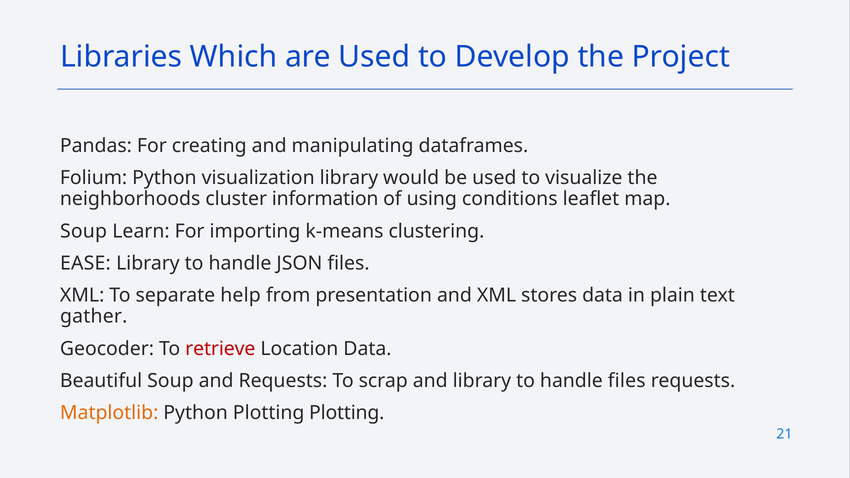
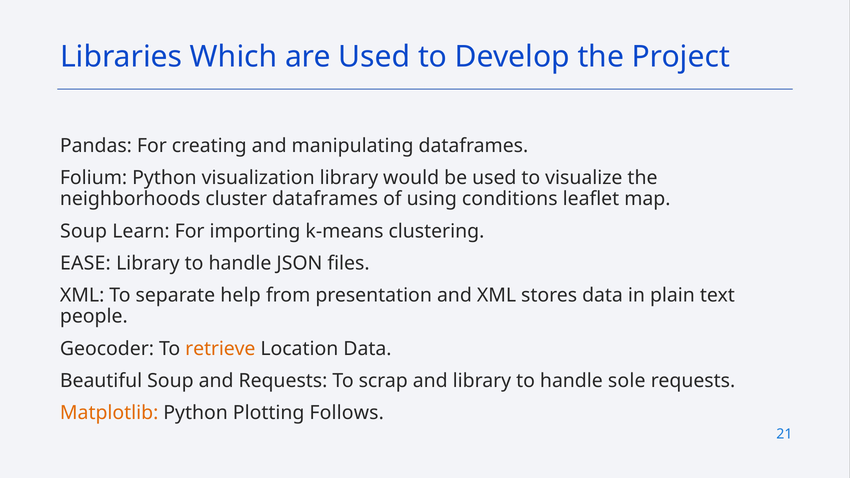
cluster information: information -> dataframes (325, 199)
gather: gather -> people (94, 317)
retrieve colour: red -> orange (220, 349)
handle files: files -> sole (627, 381)
Plotting Plotting: Plotting -> Follows (347, 413)
